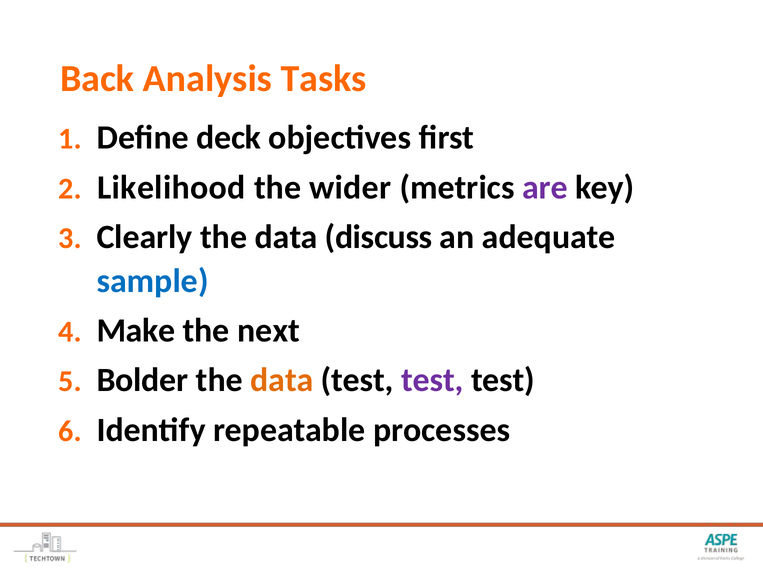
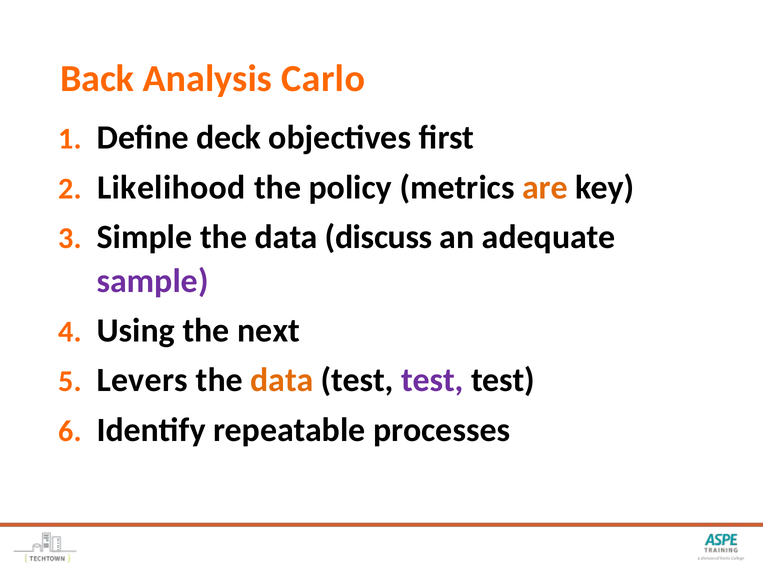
Tasks: Tasks -> Carlo (323, 79)
wider: wider -> policy (350, 188)
are colour: purple -> orange (545, 188)
Clearly: Clearly -> Simple (145, 237)
sample colour: blue -> purple (153, 281)
Make: Make -> Using (136, 331)
Bolder: Bolder -> Levers (142, 380)
